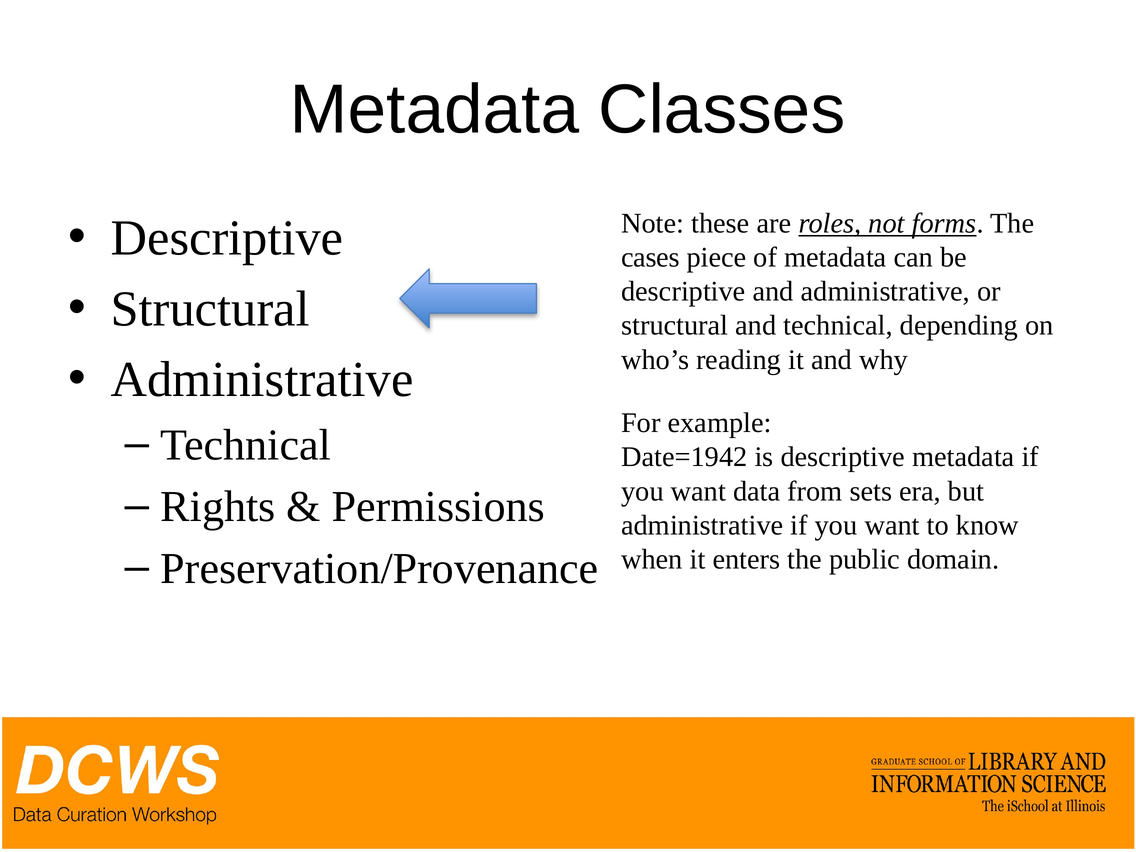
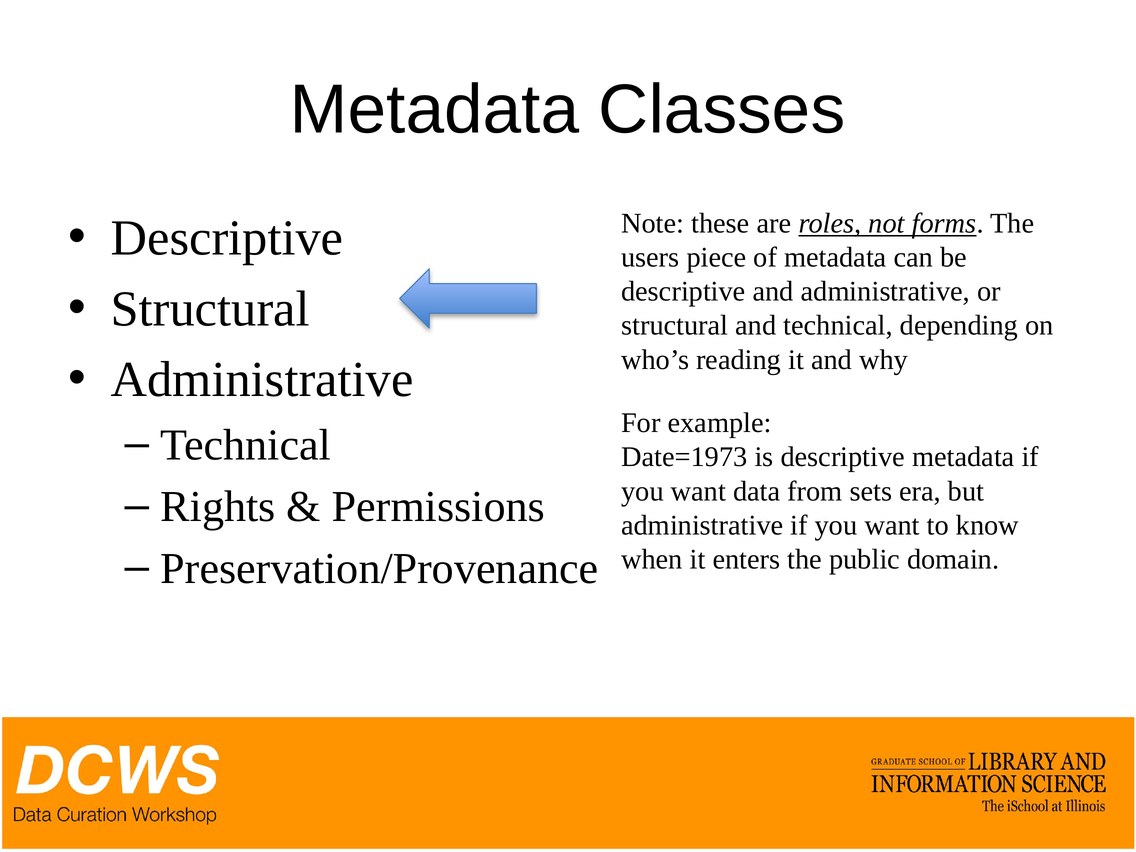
cases: cases -> users (650, 257)
Date=1942: Date=1942 -> Date=1973 (684, 457)
